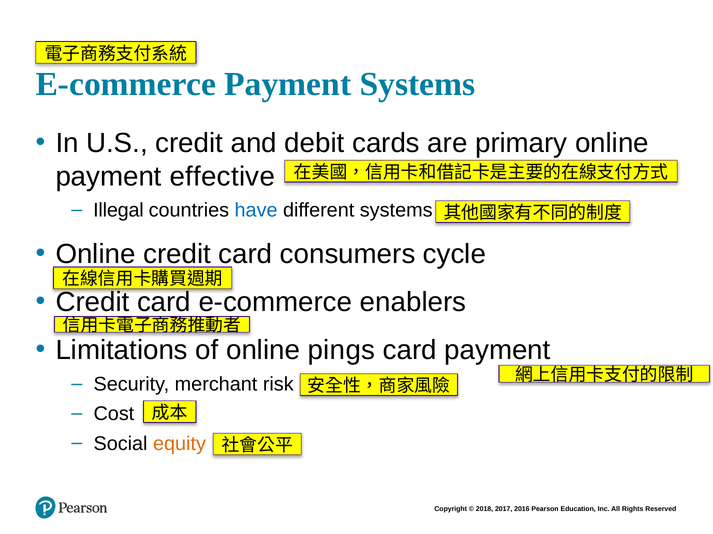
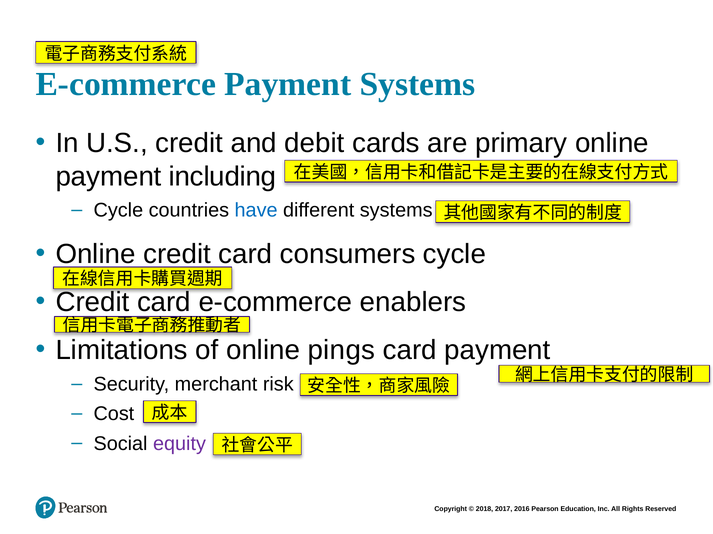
effective: effective -> including (223, 177)
Illegal: Illegal -> Cycle (118, 211)
equity colour: orange -> purple (179, 444)
